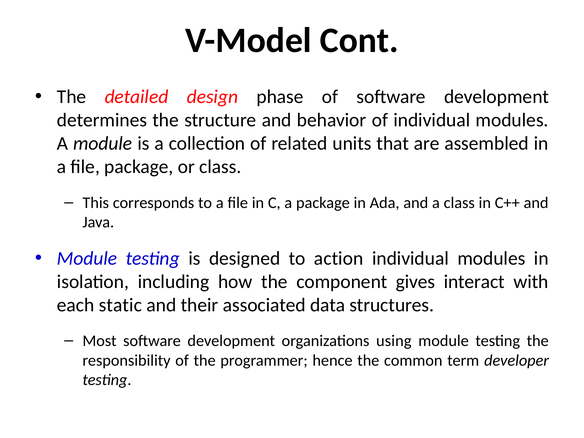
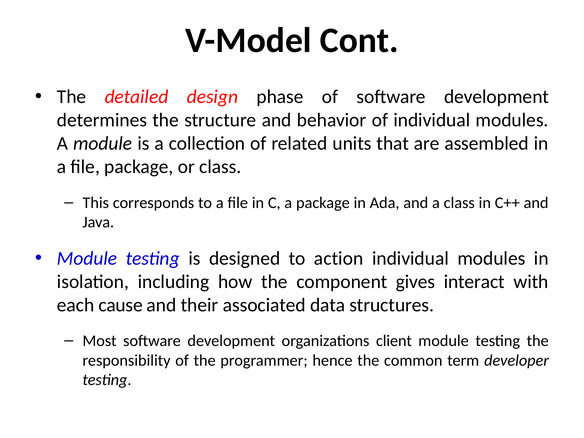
static: static -> cause (121, 305)
using: using -> client (394, 341)
